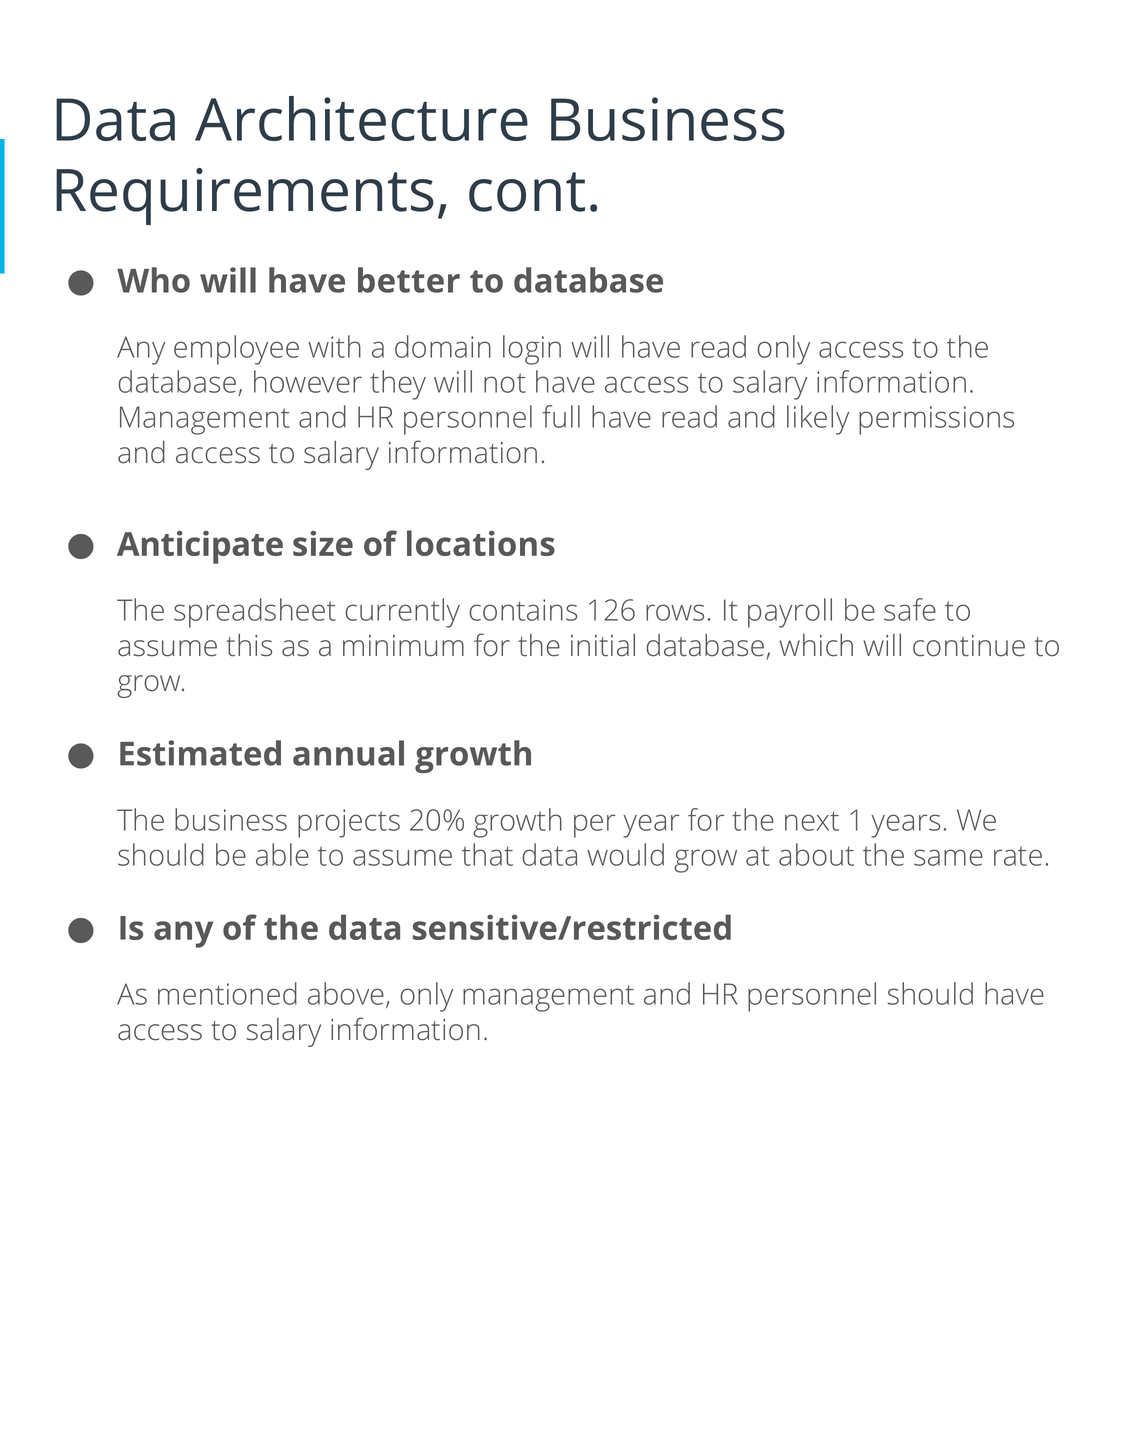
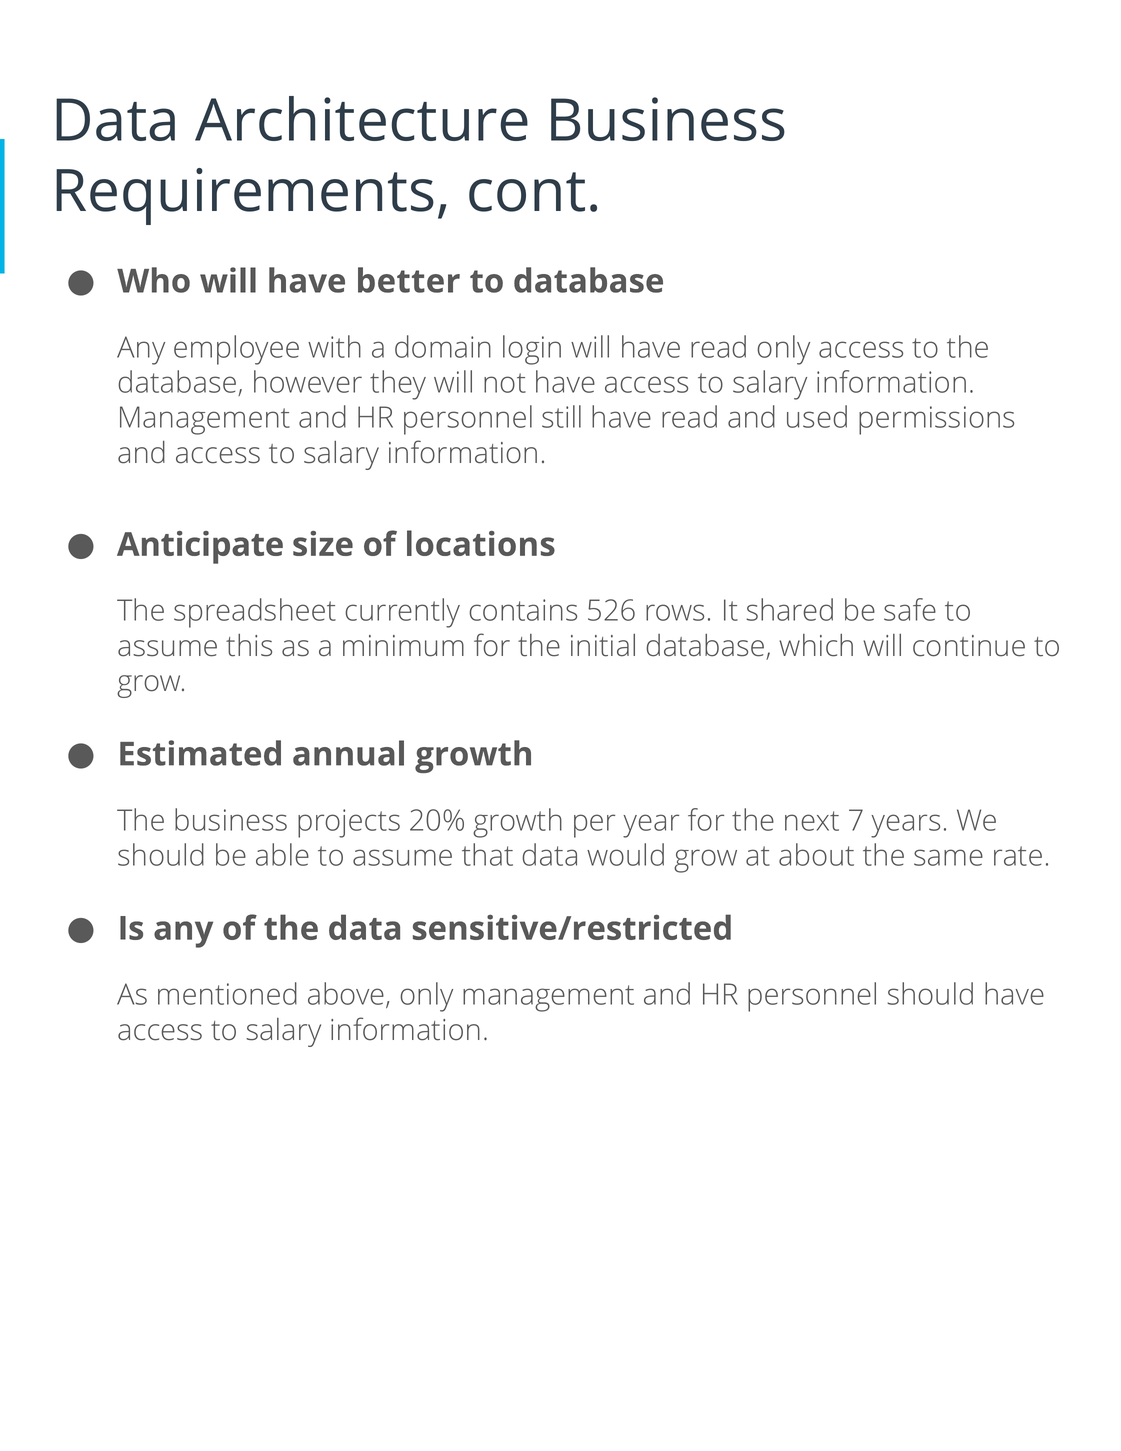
full: full -> still (562, 418)
likely: likely -> used (817, 418)
126: 126 -> 526 (611, 611)
payroll: payroll -> shared (791, 611)
1: 1 -> 7 (856, 821)
